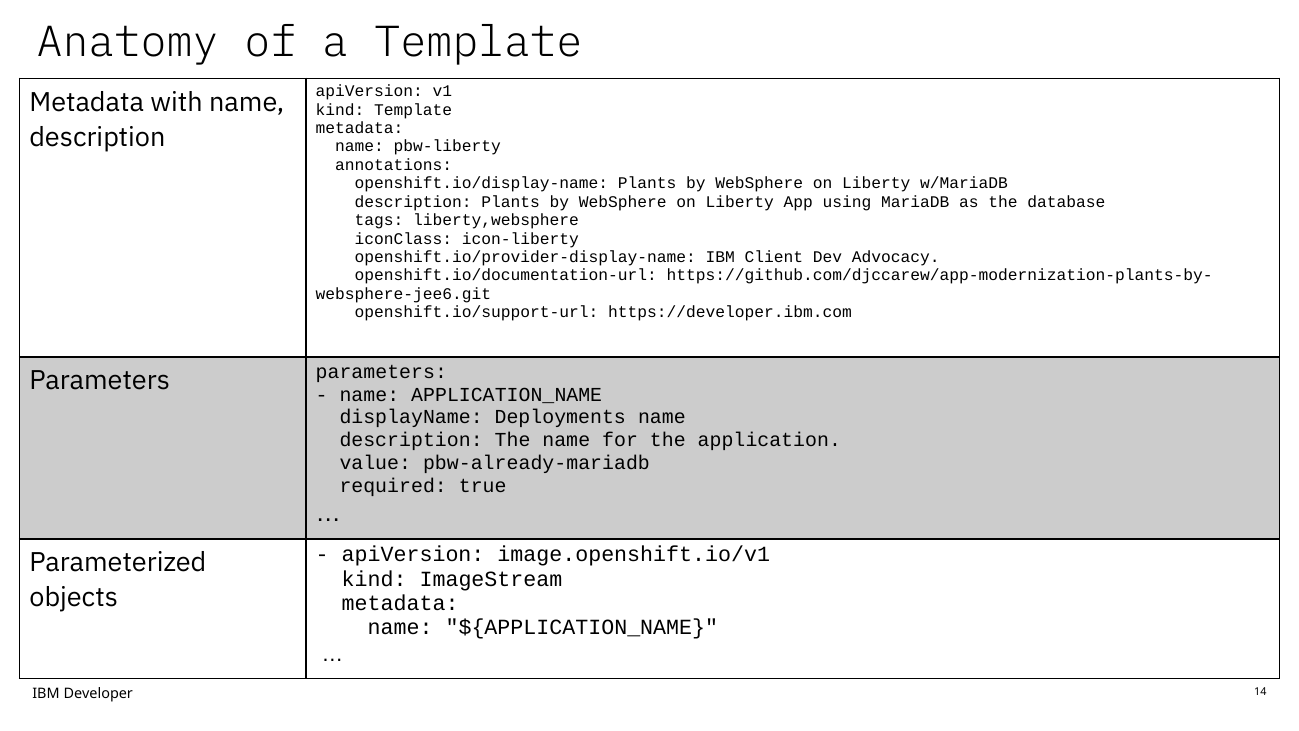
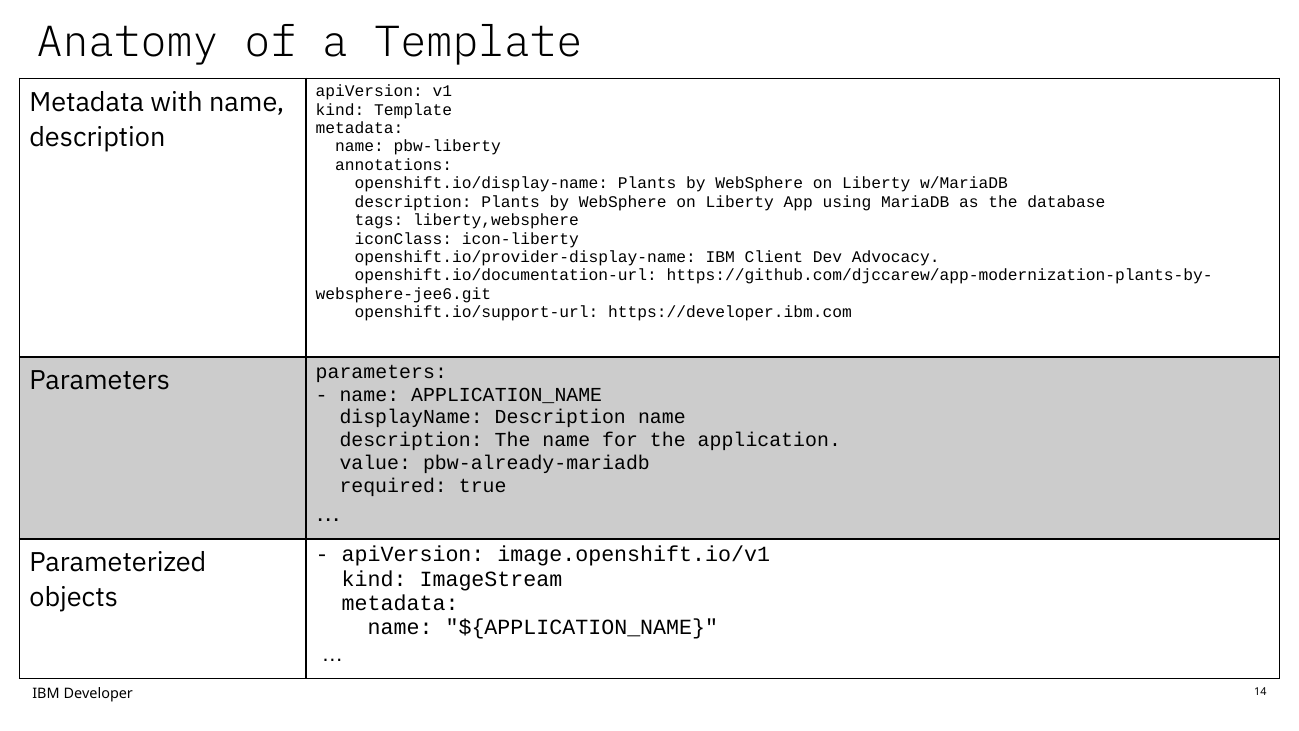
displayName Deployments: Deployments -> Description (560, 417)
